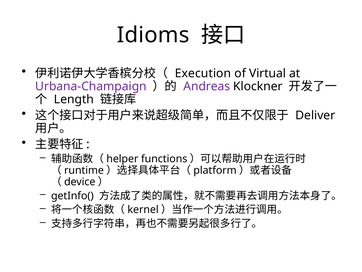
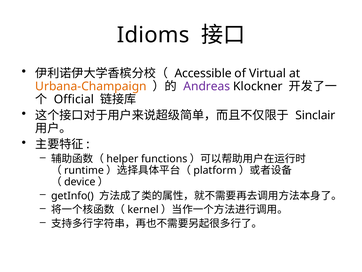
Execution: Execution -> Accessible (203, 73)
Urbana-Champaign colour: purple -> orange (91, 86)
Length: Length -> Official (74, 99)
Deliver: Deliver -> Sinclair (315, 115)
